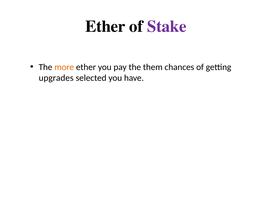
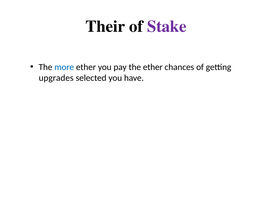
Ether: Ether -> Their (105, 26)
more colour: orange -> blue (64, 67)
the them: them -> ether (153, 67)
